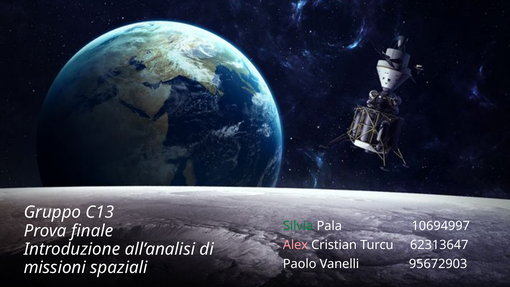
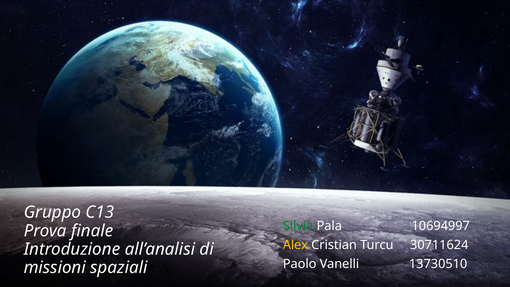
Alex colour: pink -> yellow (295, 245)
62313647: 62313647 -> 30711624 (439, 245)
95672903: 95672903 -> 13730510 (438, 264)
